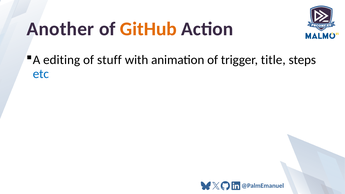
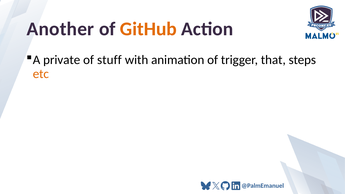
editing: editing -> private (62, 60)
title: title -> that (273, 60)
etc colour: blue -> orange (41, 74)
